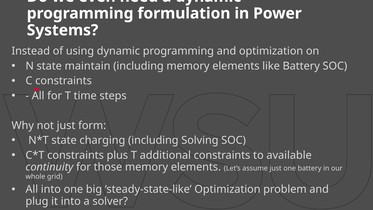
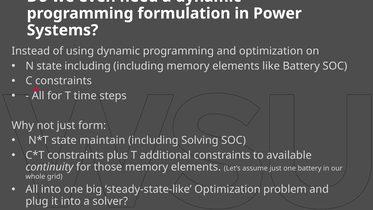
state maintain: maintain -> including (88, 66)
charging: charging -> maintain (102, 140)
